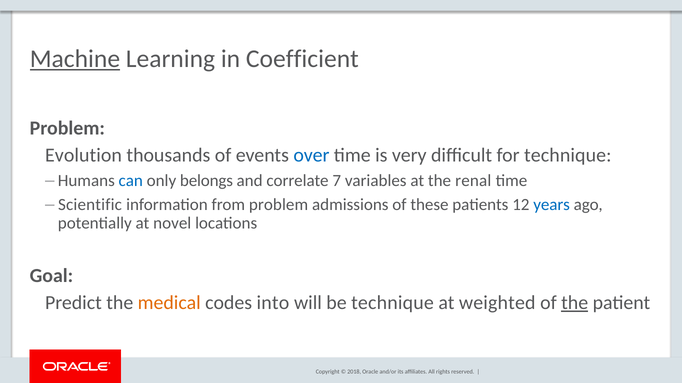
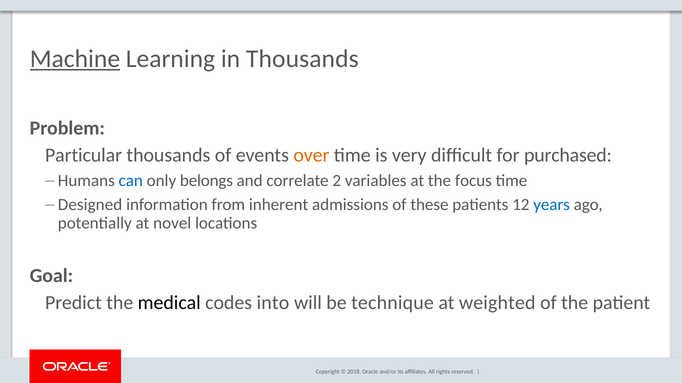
in Coefficient: Coefficient -> Thousands (302, 59)
Evolution: Evolution -> Particular (84, 155)
over colour: blue -> orange (311, 155)
for technique: technique -> purchased (568, 155)
7: 7 -> 2 (337, 181)
renal: renal -> focus (473, 181)
Scientific: Scientific -> Designed (90, 205)
from problem: problem -> inherent (279, 205)
medical colour: orange -> black (169, 303)
the underline: present -> none (575, 303)
